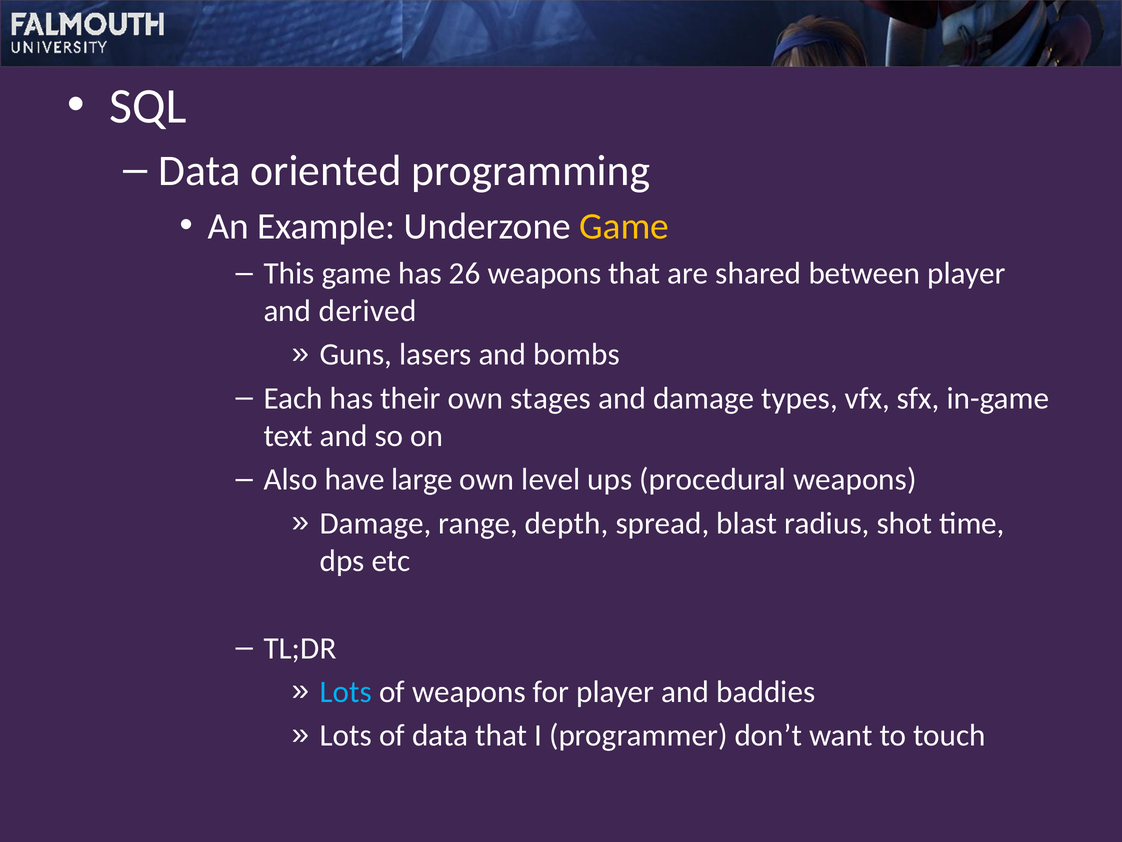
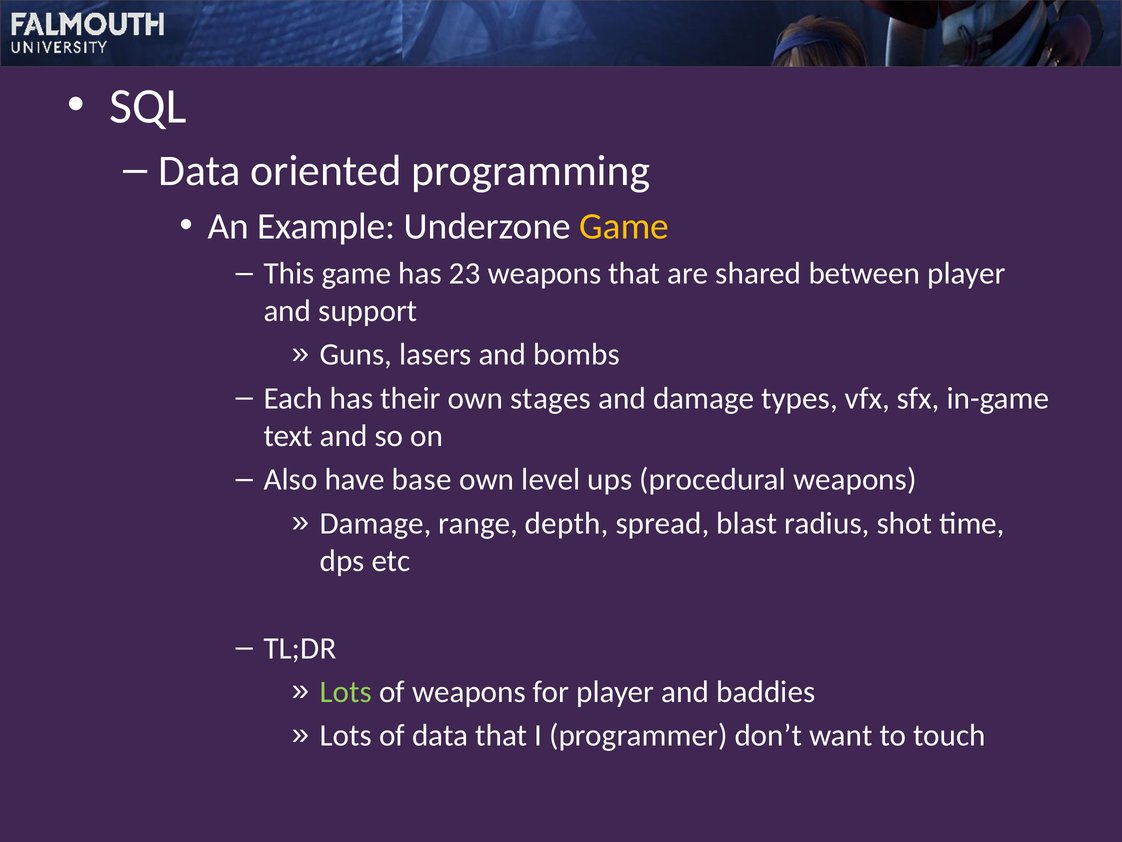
26: 26 -> 23 (465, 273)
derived: derived -> support (368, 311)
large: large -> base (422, 479)
Lots colour: light blue -> light green (346, 692)
